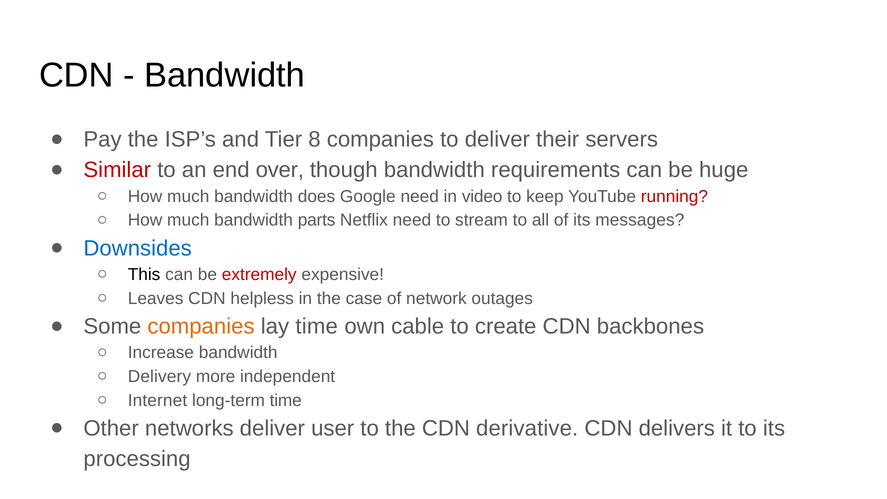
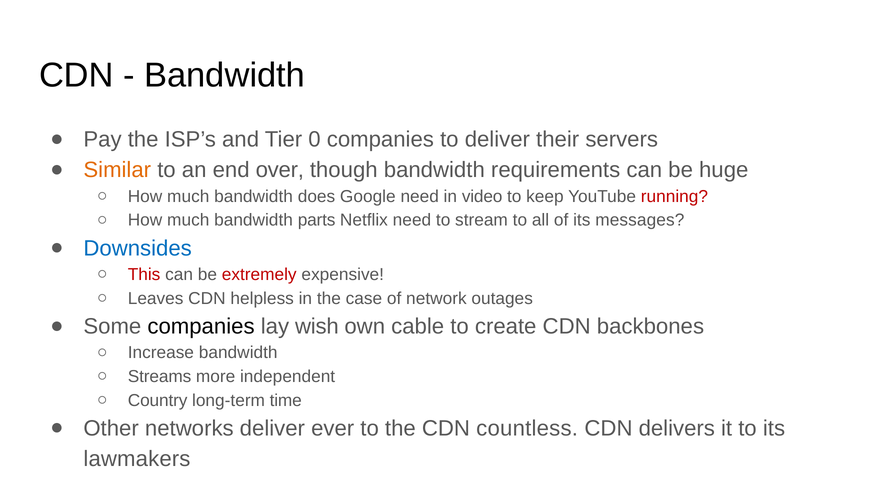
8: 8 -> 0 (315, 139)
Similar colour: red -> orange (117, 170)
This colour: black -> red (144, 275)
companies colour: orange -> black (201, 326)
lay time: time -> wish (317, 326)
Delivery: Delivery -> Streams (160, 377)
Internet: Internet -> Country (158, 400)
user: user -> ever (333, 428)
derivative: derivative -> countless (527, 428)
processing: processing -> lawmakers (137, 459)
